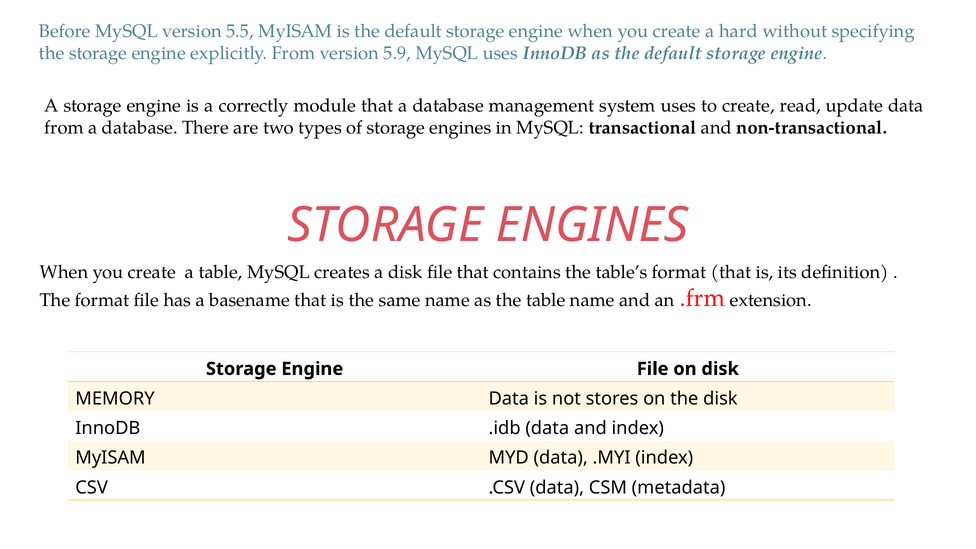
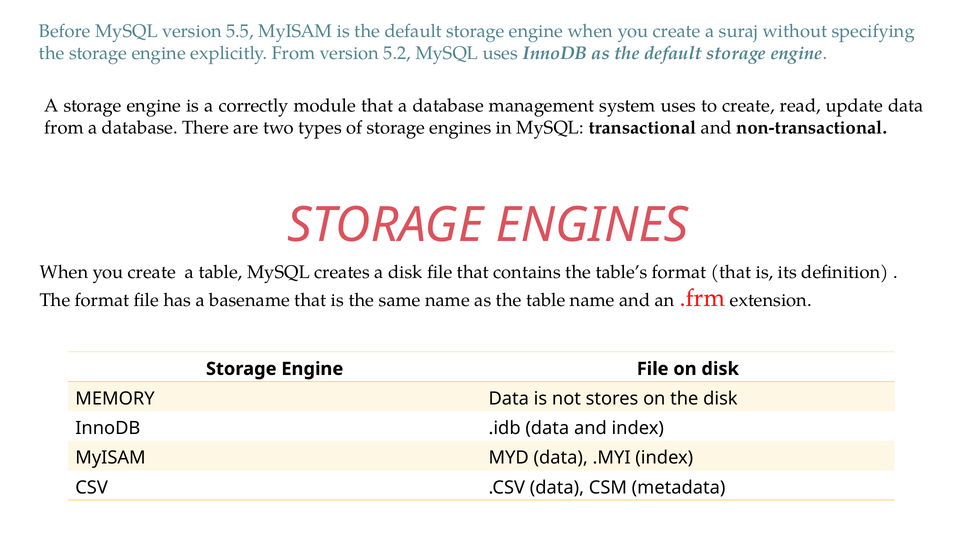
hard: hard -> suraj (739, 31)
5.9: 5.9 -> 5.2 (397, 53)
